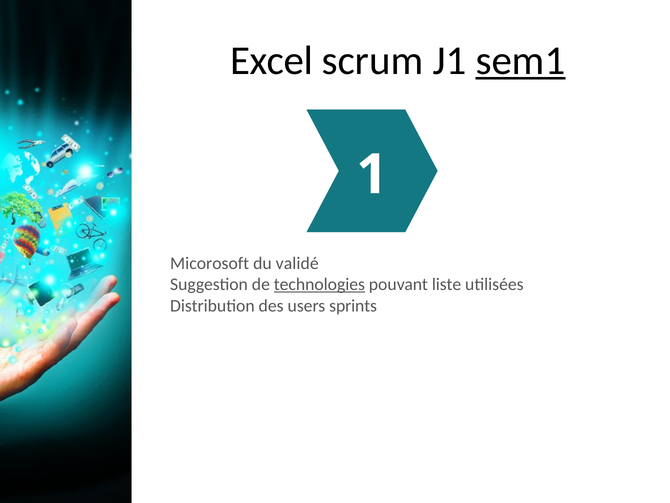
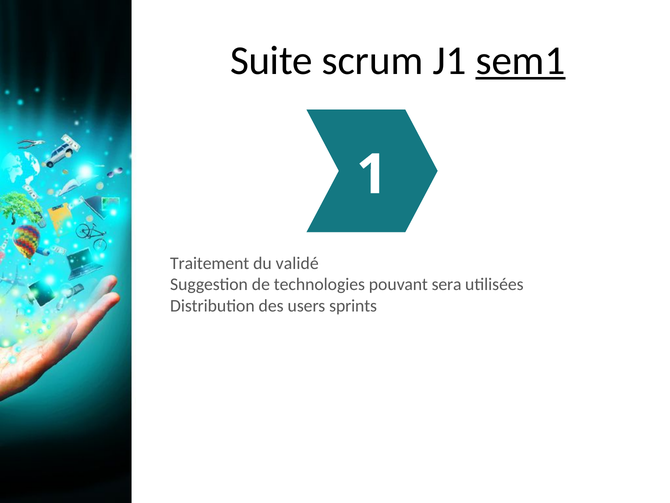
Excel: Excel -> Suite (272, 61)
Micorosoft: Micorosoft -> Traitement (210, 263)
technologies underline: present -> none (319, 284)
liste: liste -> sera (447, 284)
